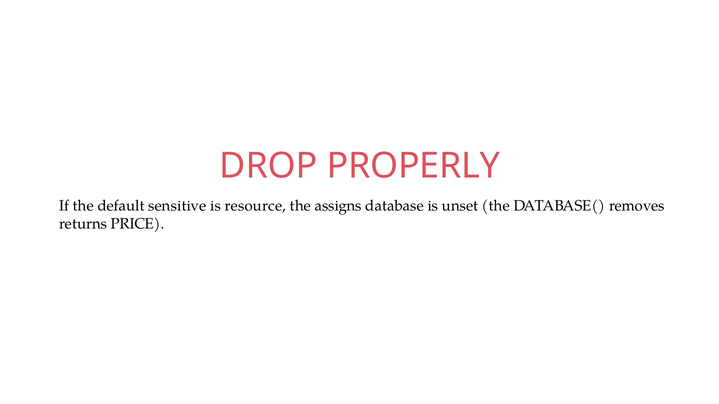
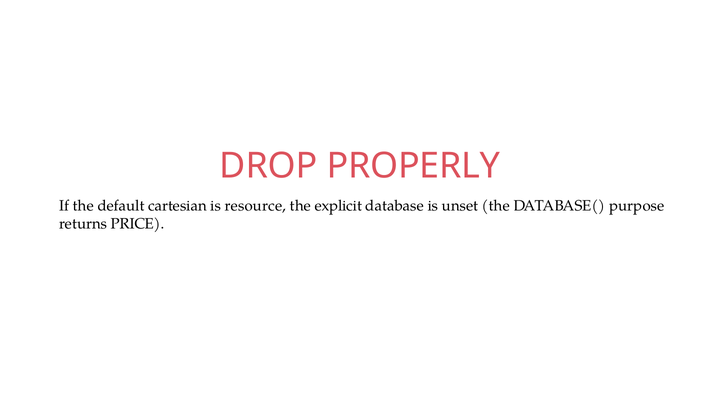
sensitive: sensitive -> cartesian (178, 206)
assigns: assigns -> explicit (338, 206)
removes: removes -> purpose (637, 206)
